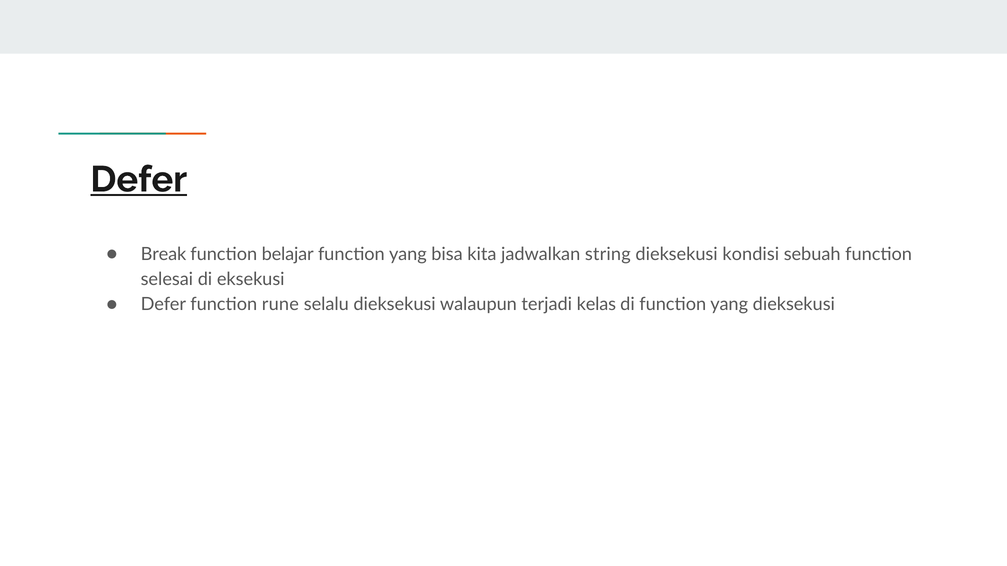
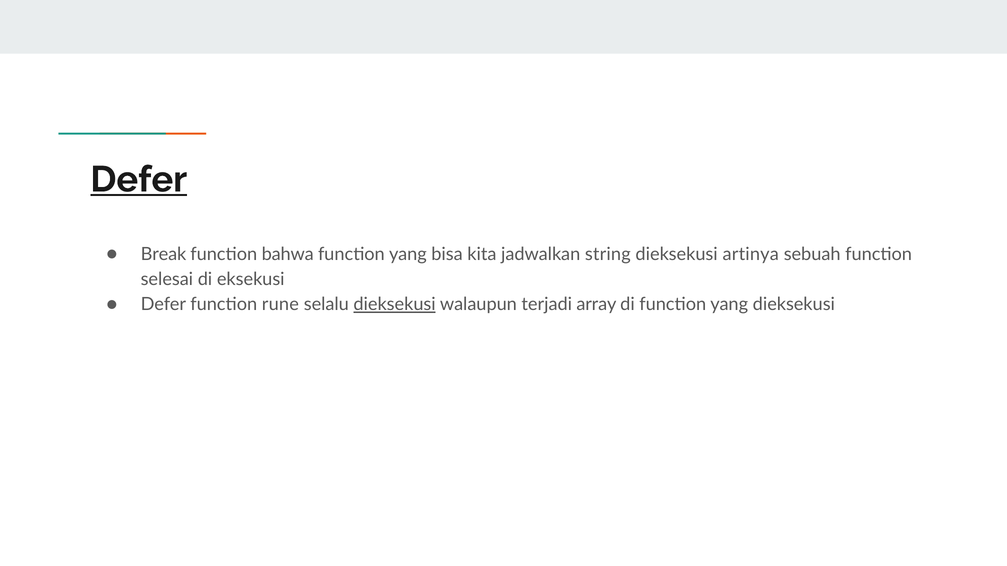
belajar: belajar -> bahwa (288, 254)
kondisi: kondisi -> artinya (751, 254)
dieksekusi underline: none -> present (395, 305)
kelas: kelas -> array (596, 305)
